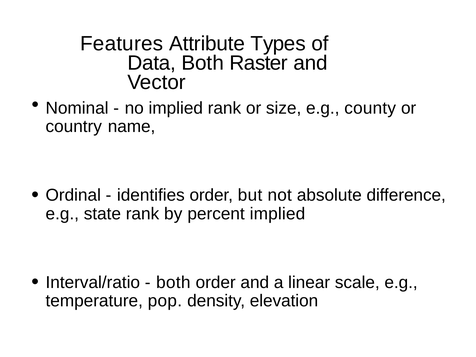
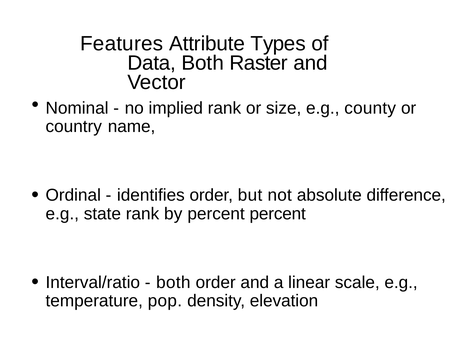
percent implied: implied -> percent (278, 214)
